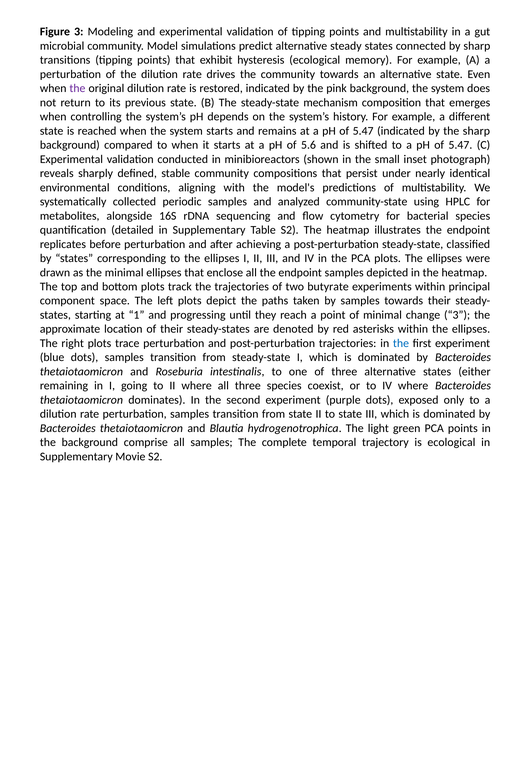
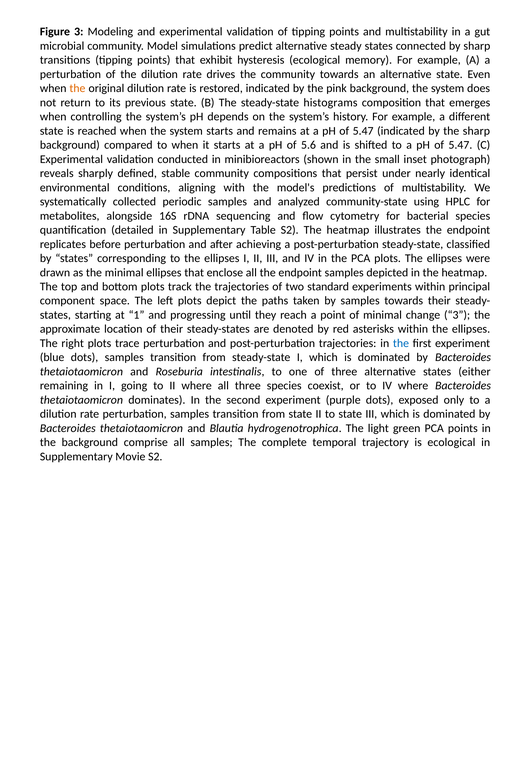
the colour: purple -> orange (77, 88)
mechanism: mechanism -> histograms (330, 103)
butyrate: butyrate -> standard (328, 287)
